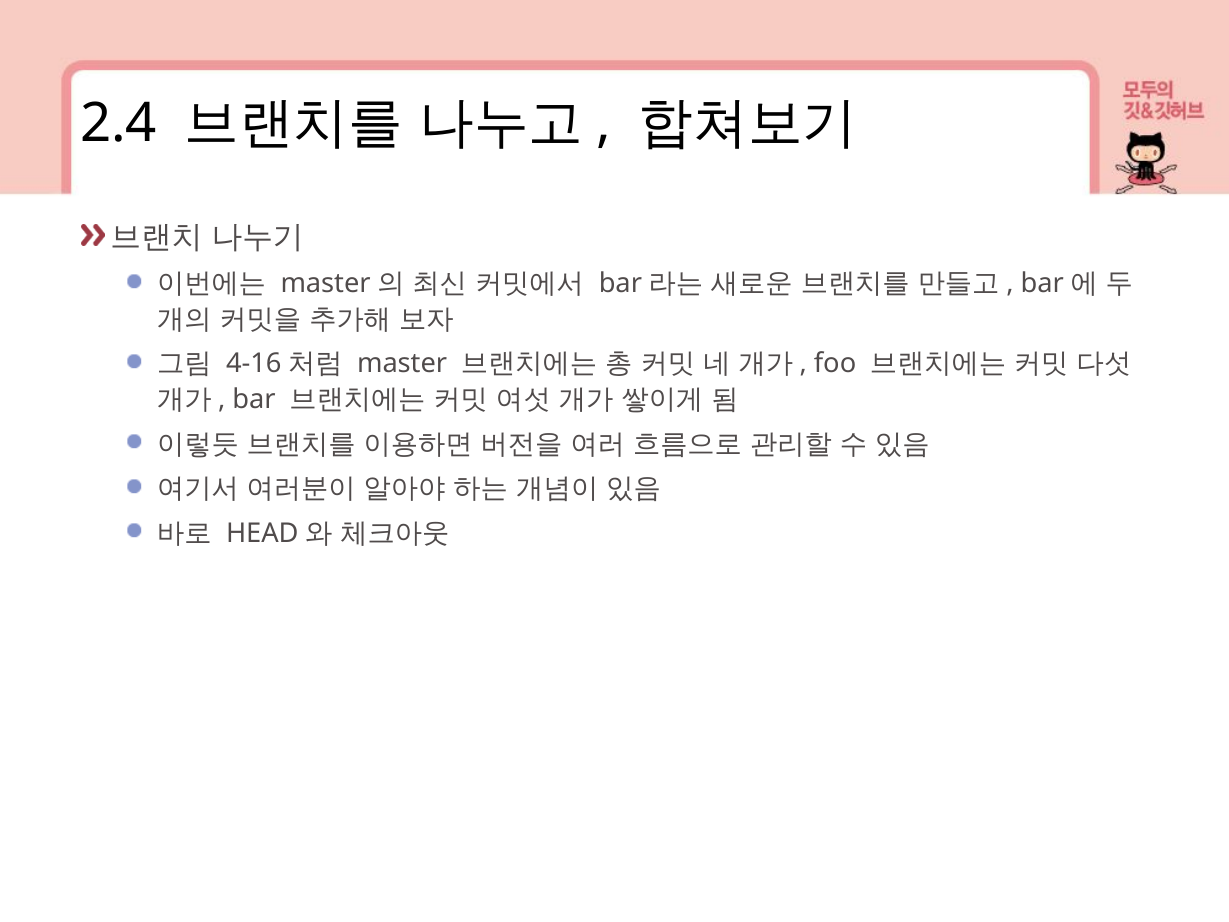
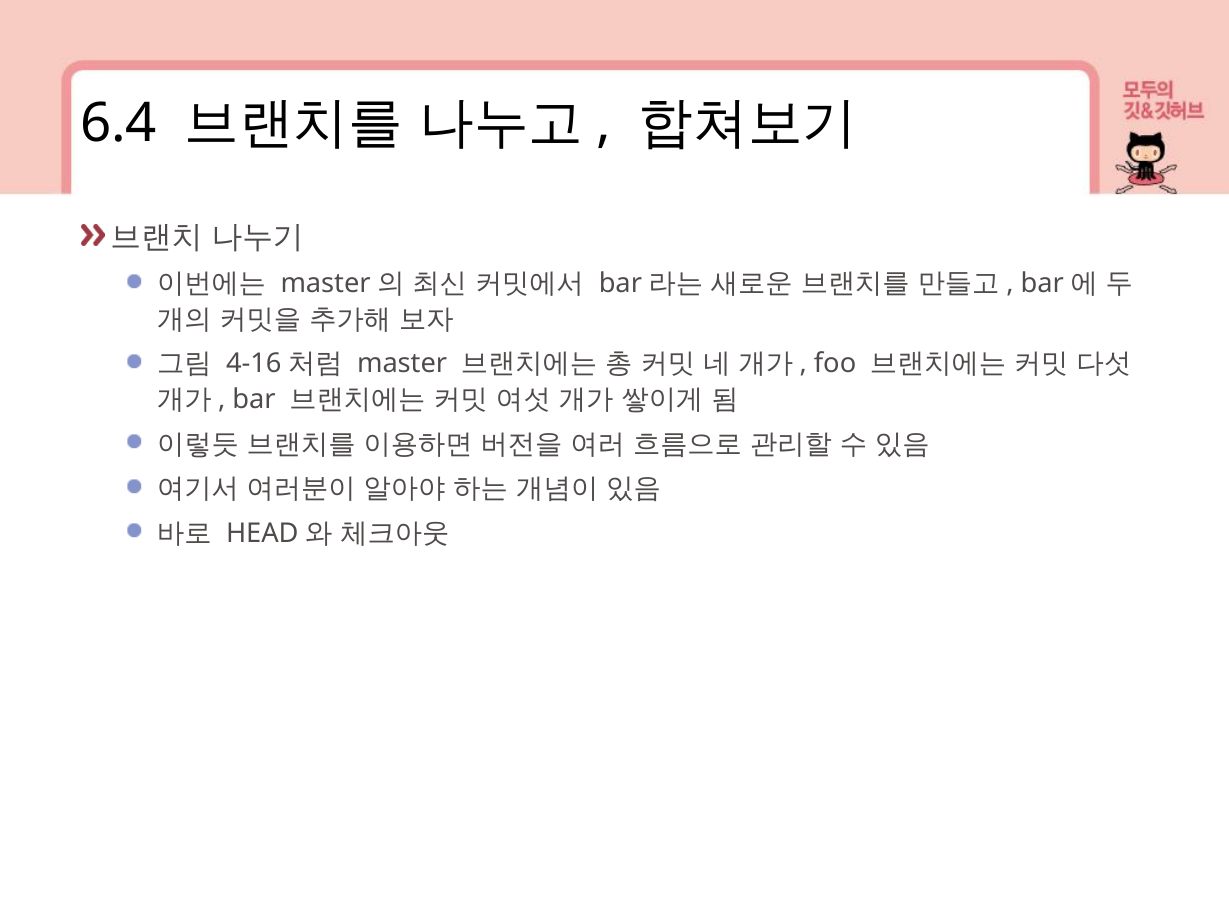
2.4: 2.4 -> 6.4 (119, 123)
